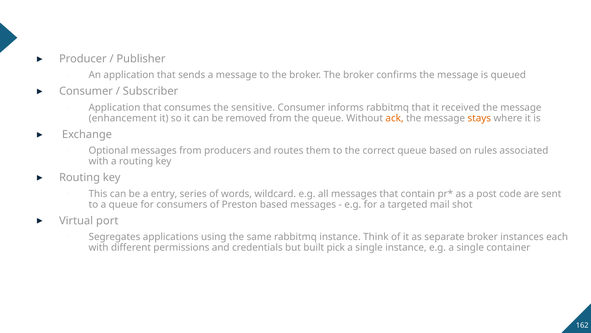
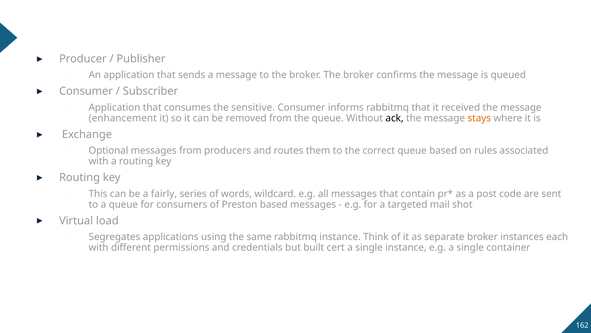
ack colour: orange -> black (395, 118)
entry: entry -> fairly (164, 194)
port: port -> load (107, 220)
pick: pick -> cert (336, 247)
